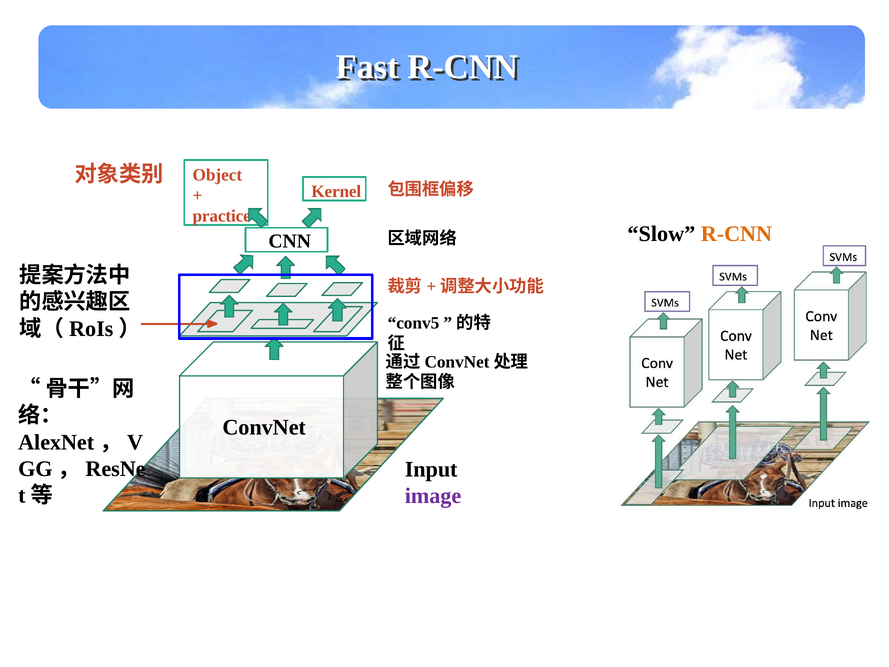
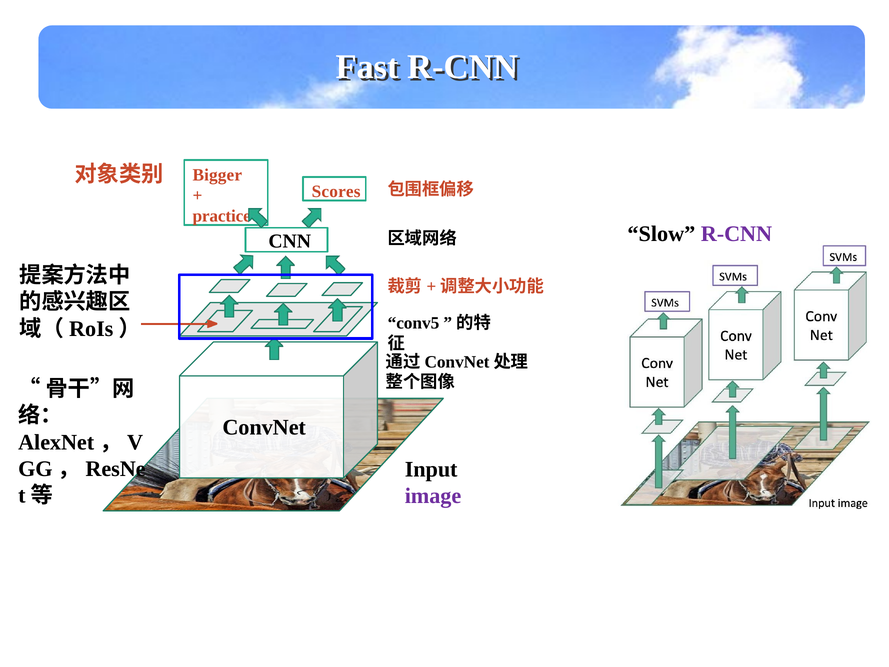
Object: Object -> Bigger (217, 175)
Kernel: Kernel -> Scores (336, 191)
R-CNN colour: orange -> purple (736, 234)
